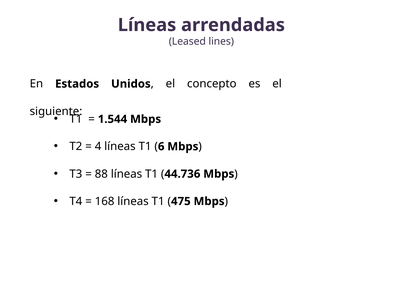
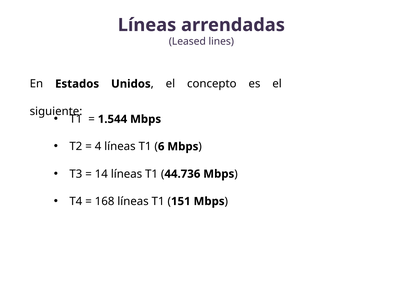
88: 88 -> 14 (101, 174)
475: 475 -> 151 (181, 201)
